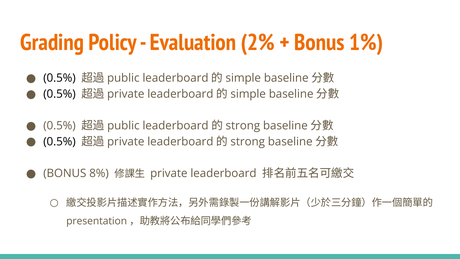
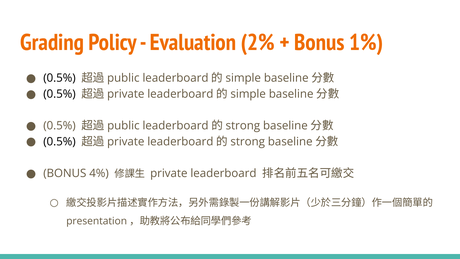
8%: 8% -> 4% (99, 173)
